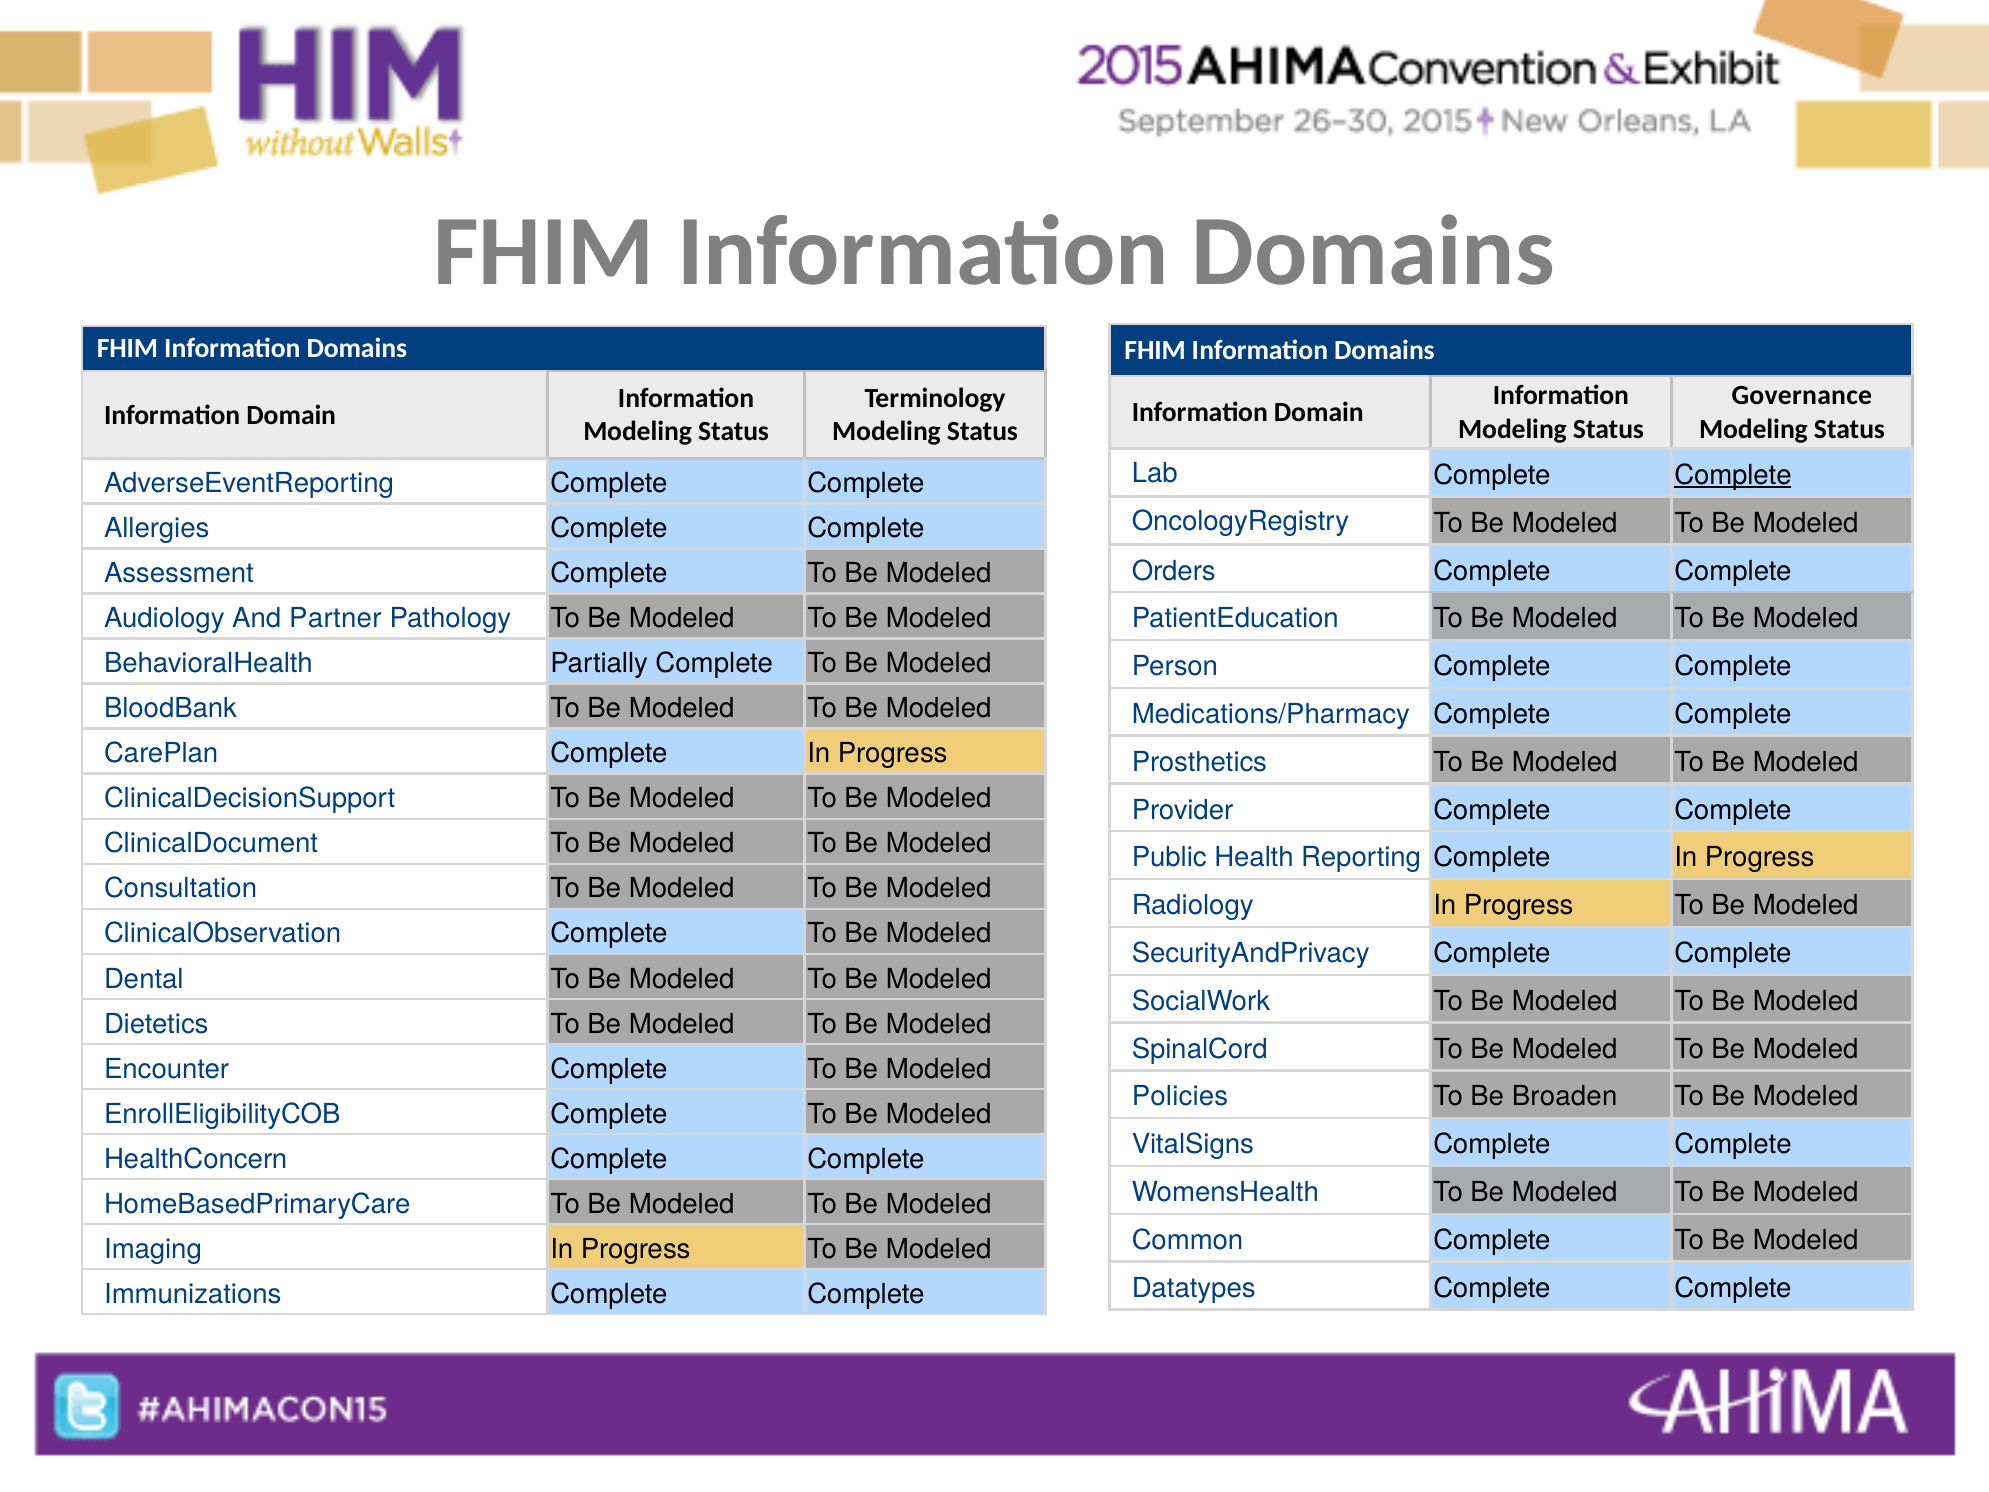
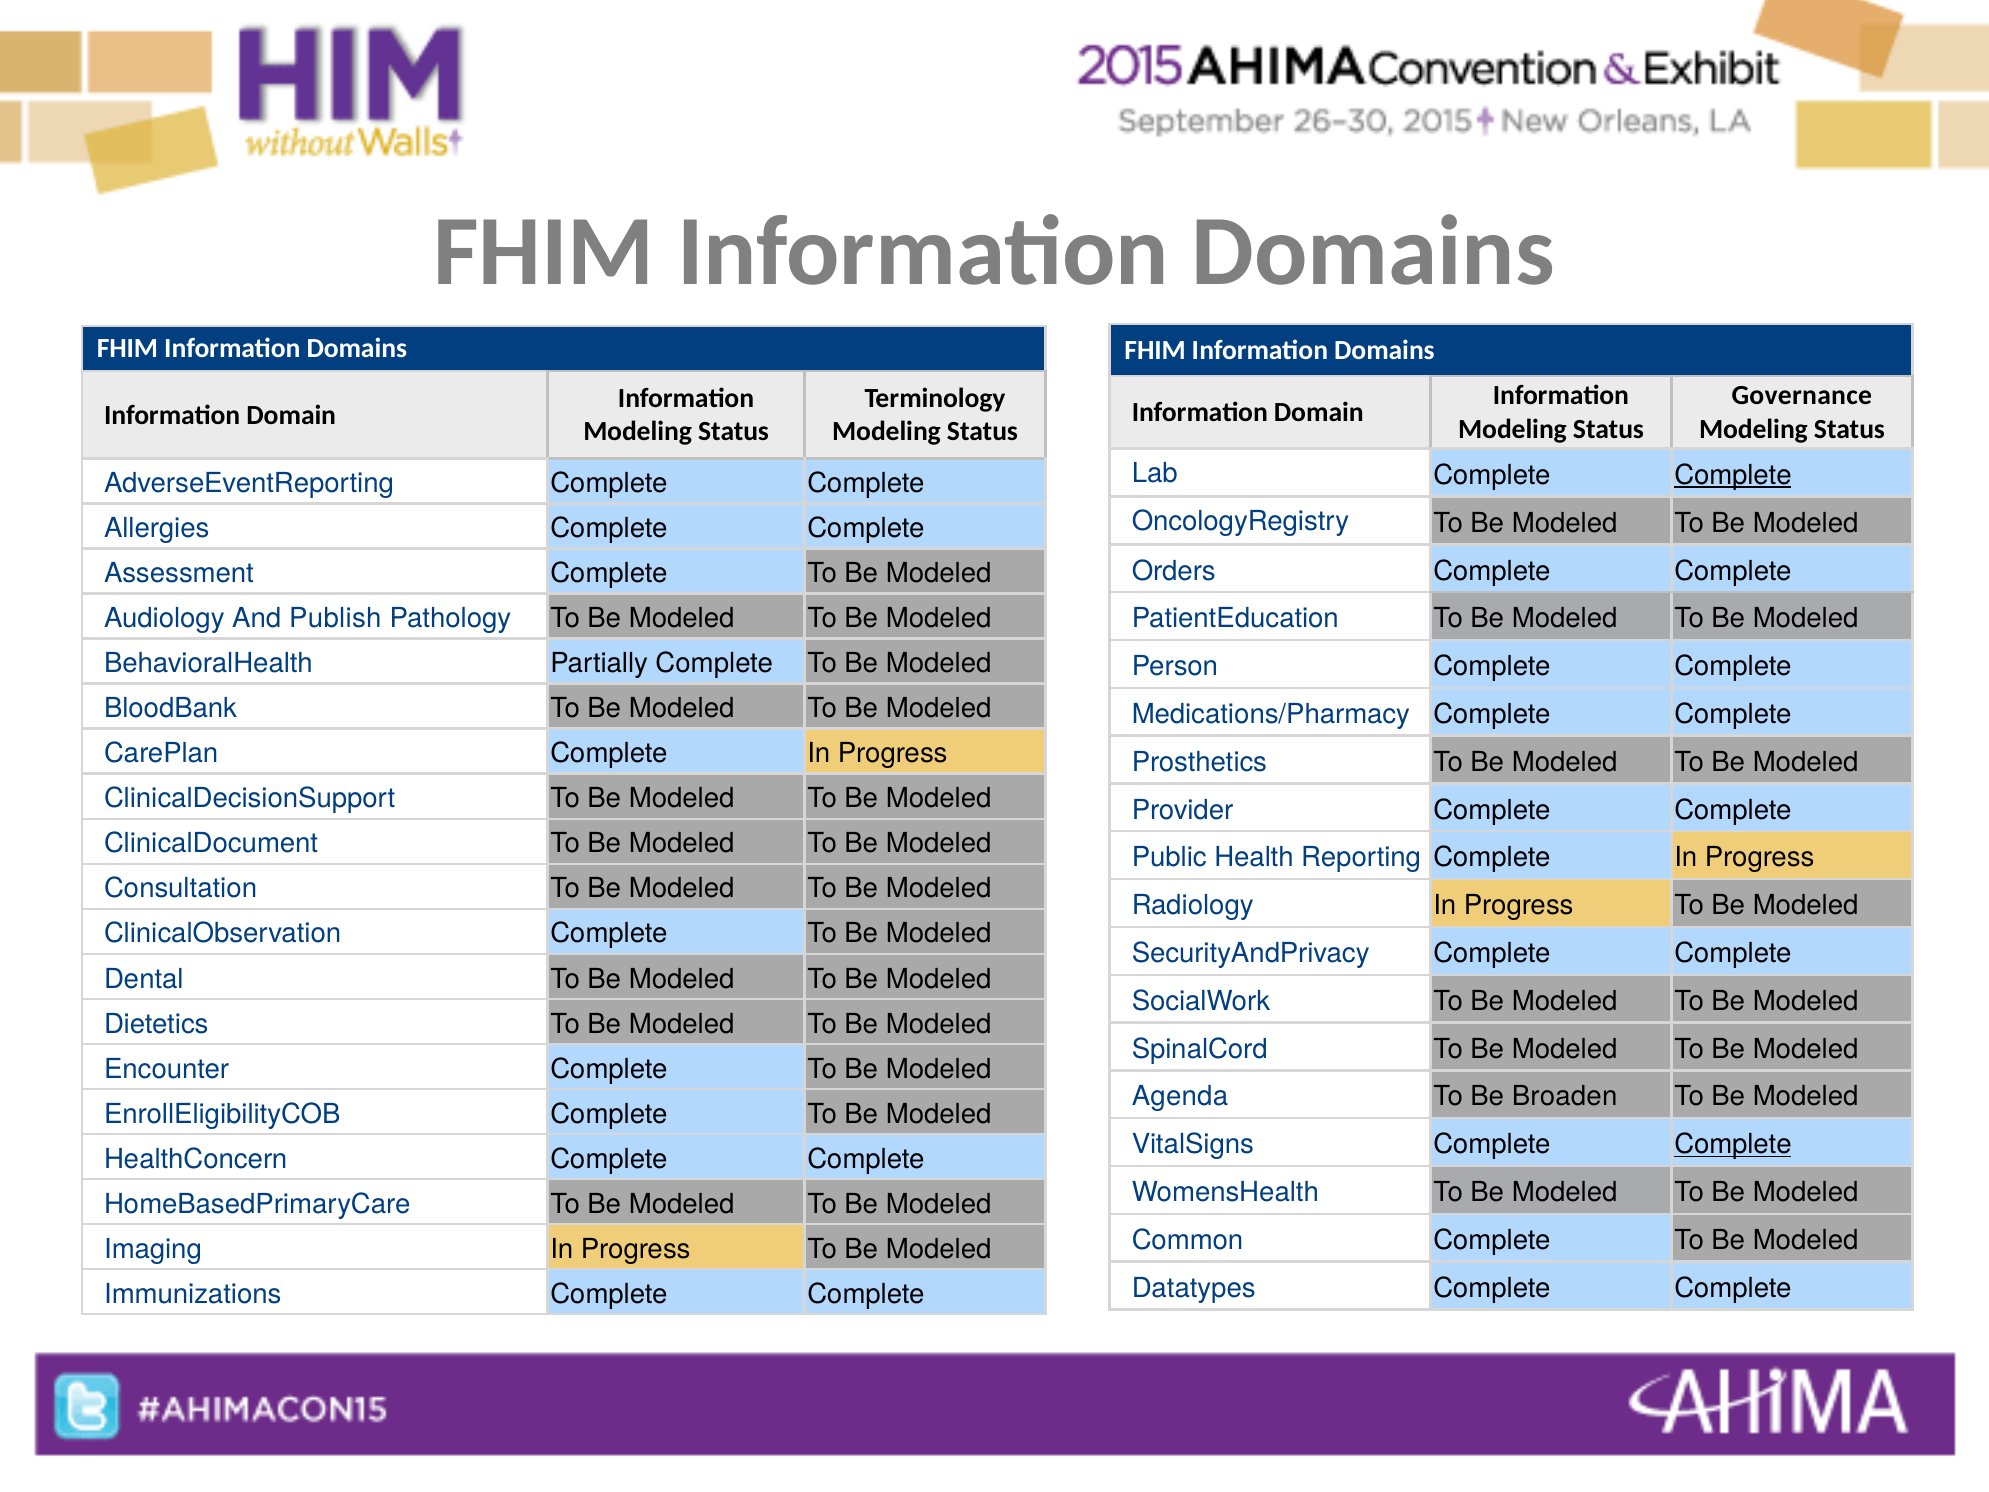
Partner: Partner -> Publish (335, 619)
Policies: Policies -> Agenda (1180, 1097)
Complete underline: none -> present (1733, 1144)
